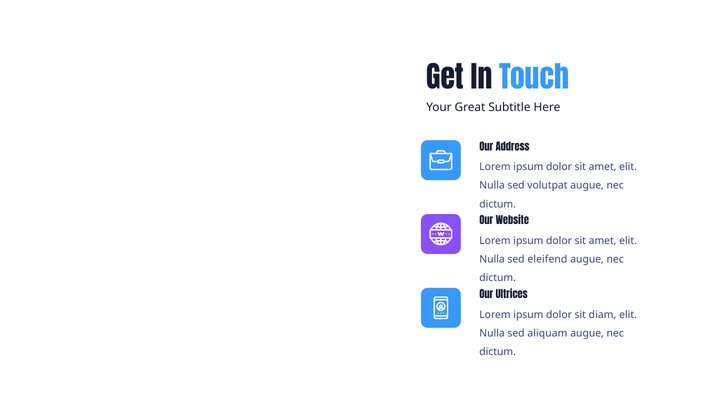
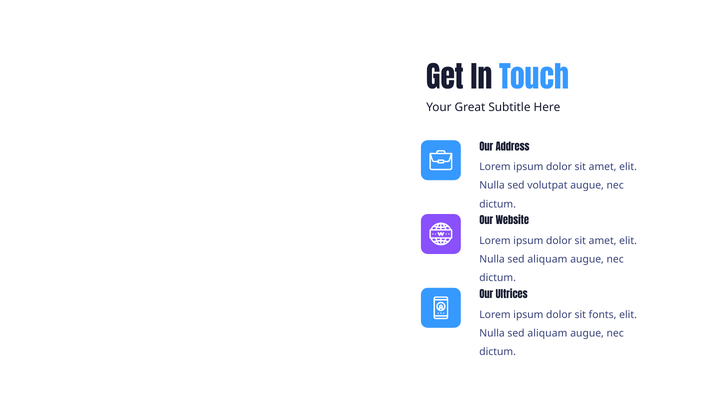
eleifend: eleifend -> aliquam (547, 259)
diam: diam -> fonts (603, 314)
